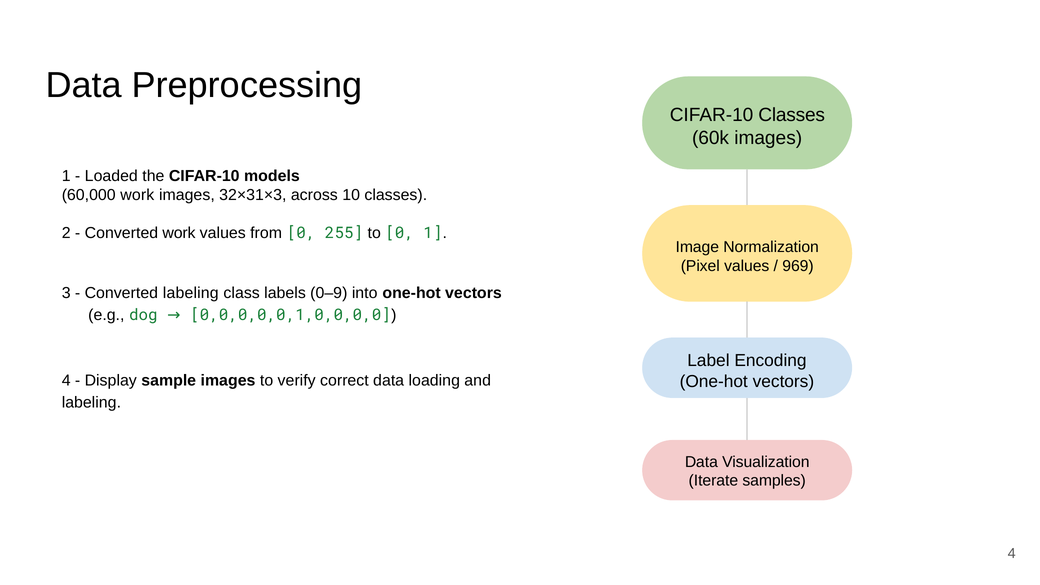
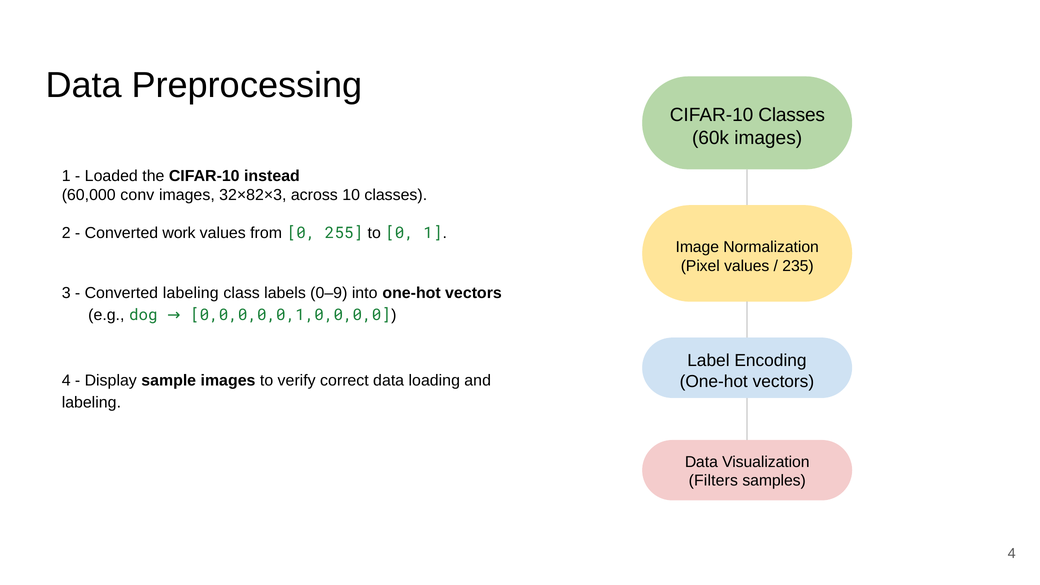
models: models -> instead (272, 176)
60,000 work: work -> conv (137, 195)
32×31×3: 32×31×3 -> 32×82×3 (253, 195)
969: 969 -> 235 (798, 266)
Iterate: Iterate -> Filters (713, 481)
